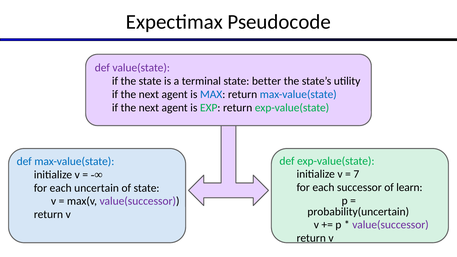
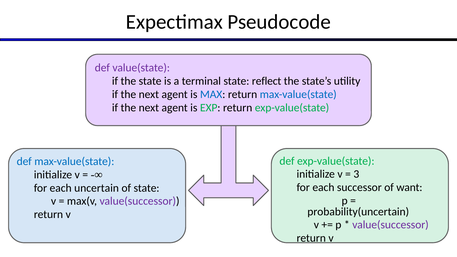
better: better -> reflect (267, 81)
7: 7 -> 3 (356, 174)
learn: learn -> want (409, 187)
